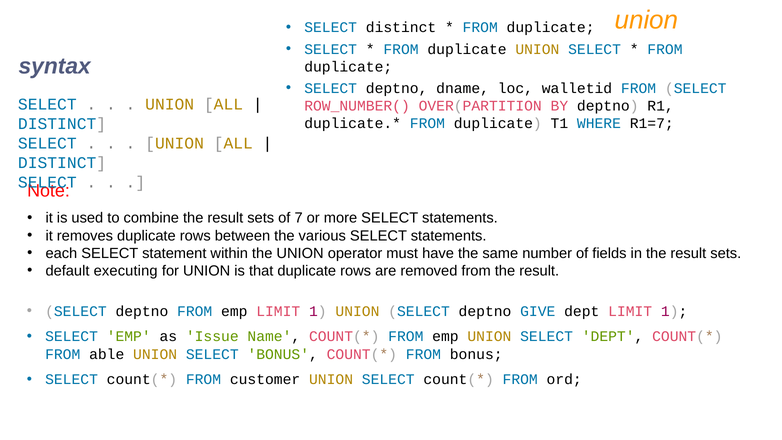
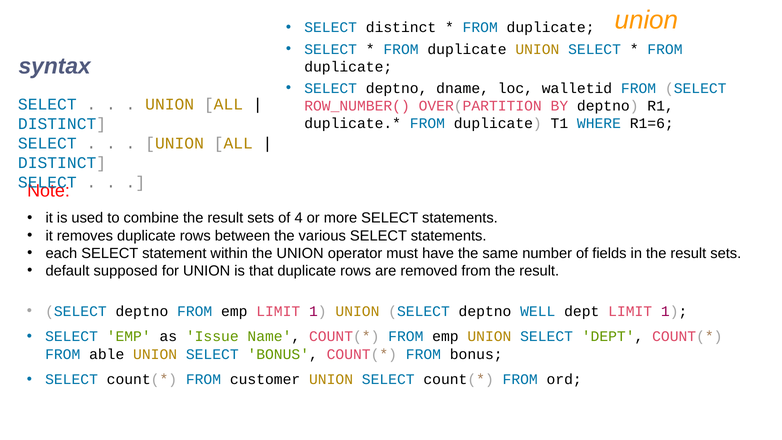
R1=7: R1=7 -> R1=6 (652, 123)
7: 7 -> 4 (299, 218)
executing: executing -> supposed (126, 271)
GIVE: GIVE -> WELL (538, 311)
